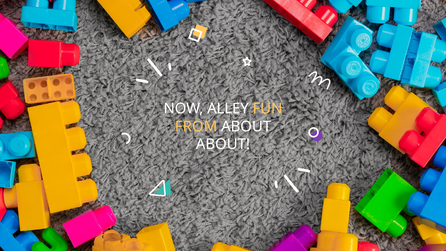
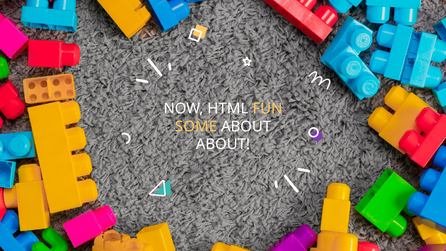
ALLEY: ALLEY -> HTML (228, 109)
FROM: FROM -> SOME (196, 126)
